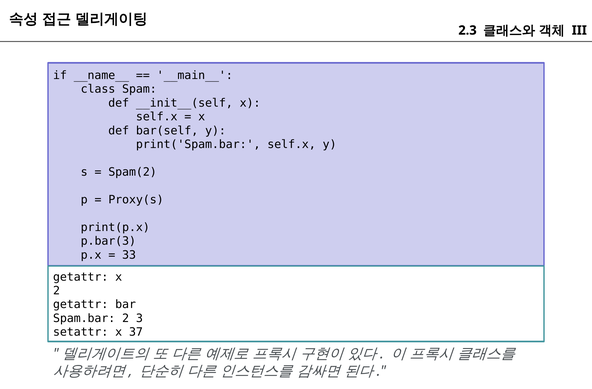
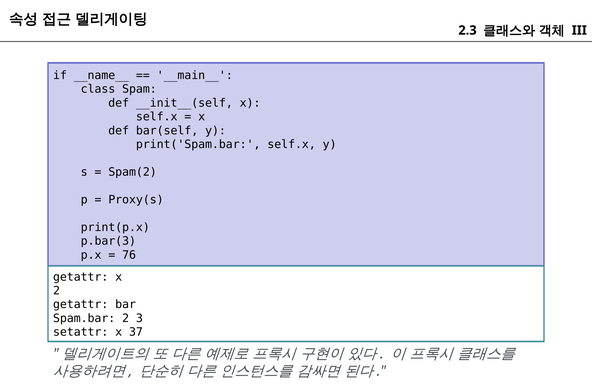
33: 33 -> 76 (129, 255)
